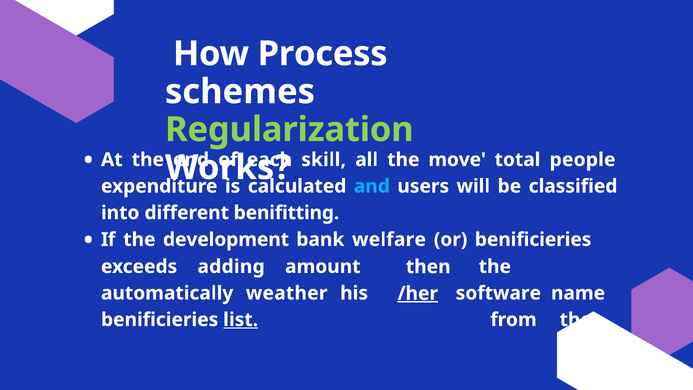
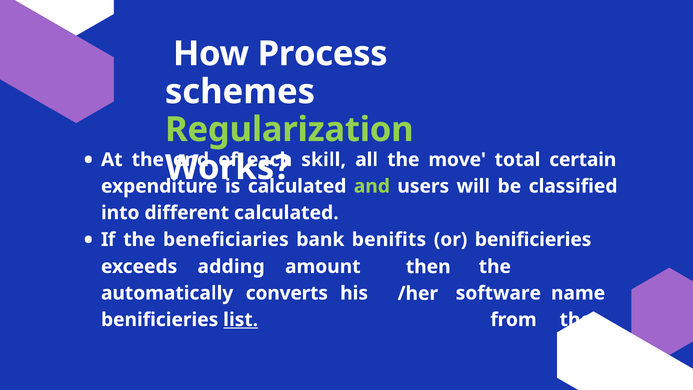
people: people -> certain (583, 160)
and colour: light blue -> light green (372, 186)
different benifitting: benifitting -> calculated (286, 213)
development: development -> beneficiaries (226, 239)
welfare: welfare -> benifits (389, 239)
weather: weather -> converts (287, 293)
/her underline: present -> none (418, 293)
